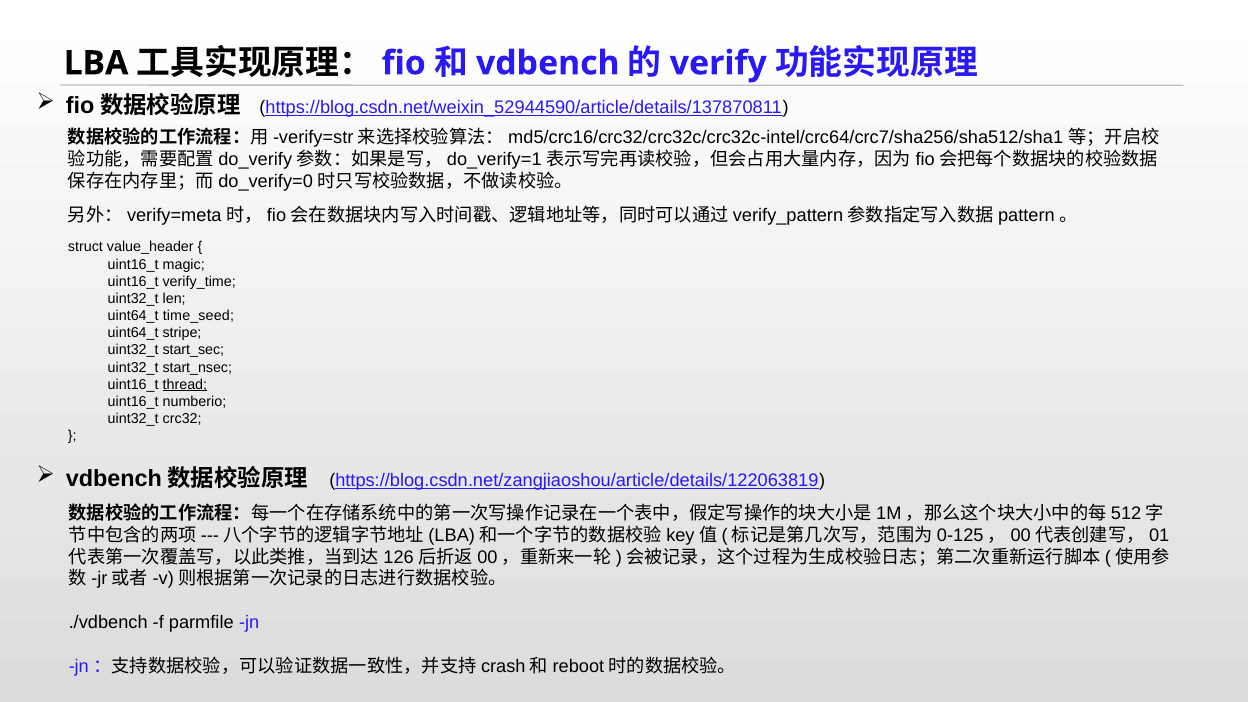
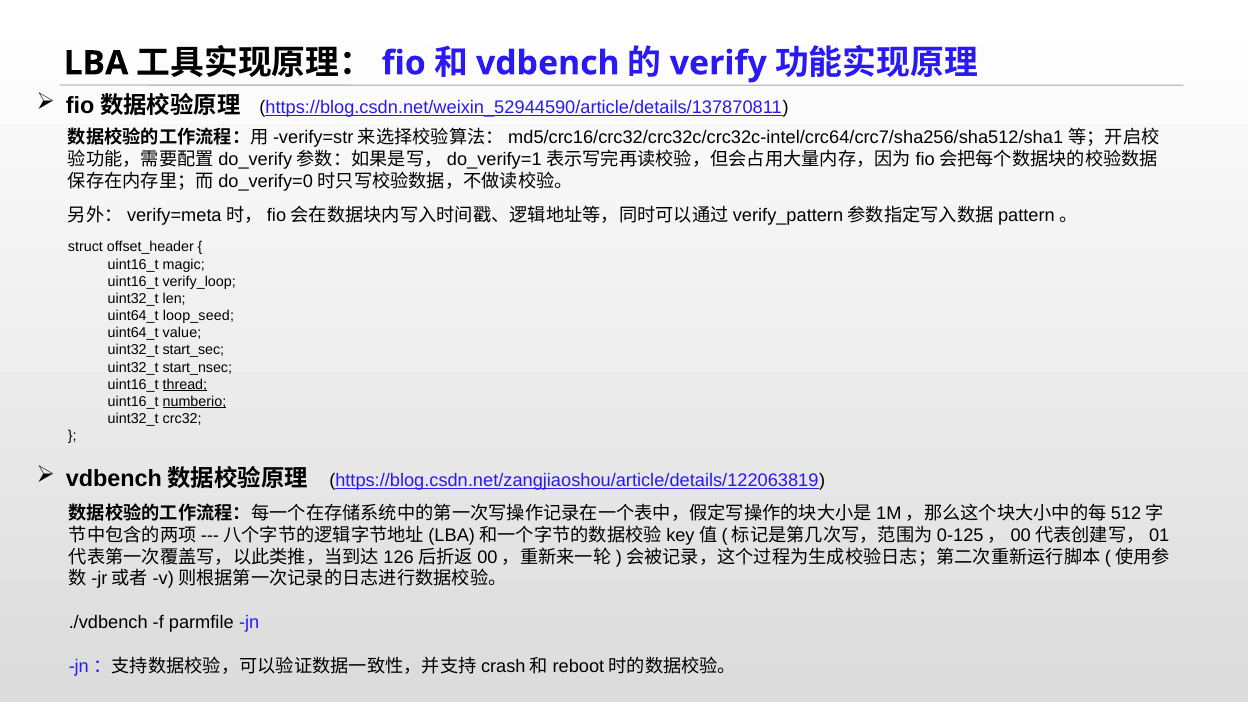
value_header: value_header -> offset_header (150, 247)
verify_time: verify_time -> verify_loop (199, 281)
time_seed: time_seed -> loop_seed (198, 316)
stripe: stripe -> value (182, 333)
numberio underline: none -> present (194, 402)
